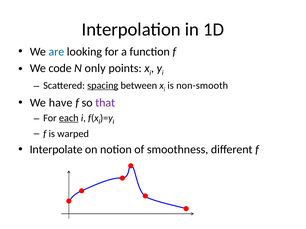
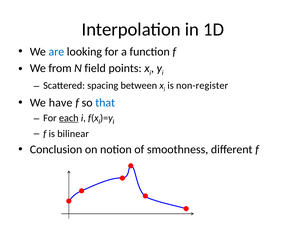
code: code -> from (60, 68)
only: only -> field (95, 68)
spacing underline: present -> none (103, 86)
non-smooth: non-smooth -> non-register (202, 86)
that colour: purple -> blue (105, 103)
warped: warped -> bilinear (73, 134)
Interpolate: Interpolate -> Conclusion (56, 150)
